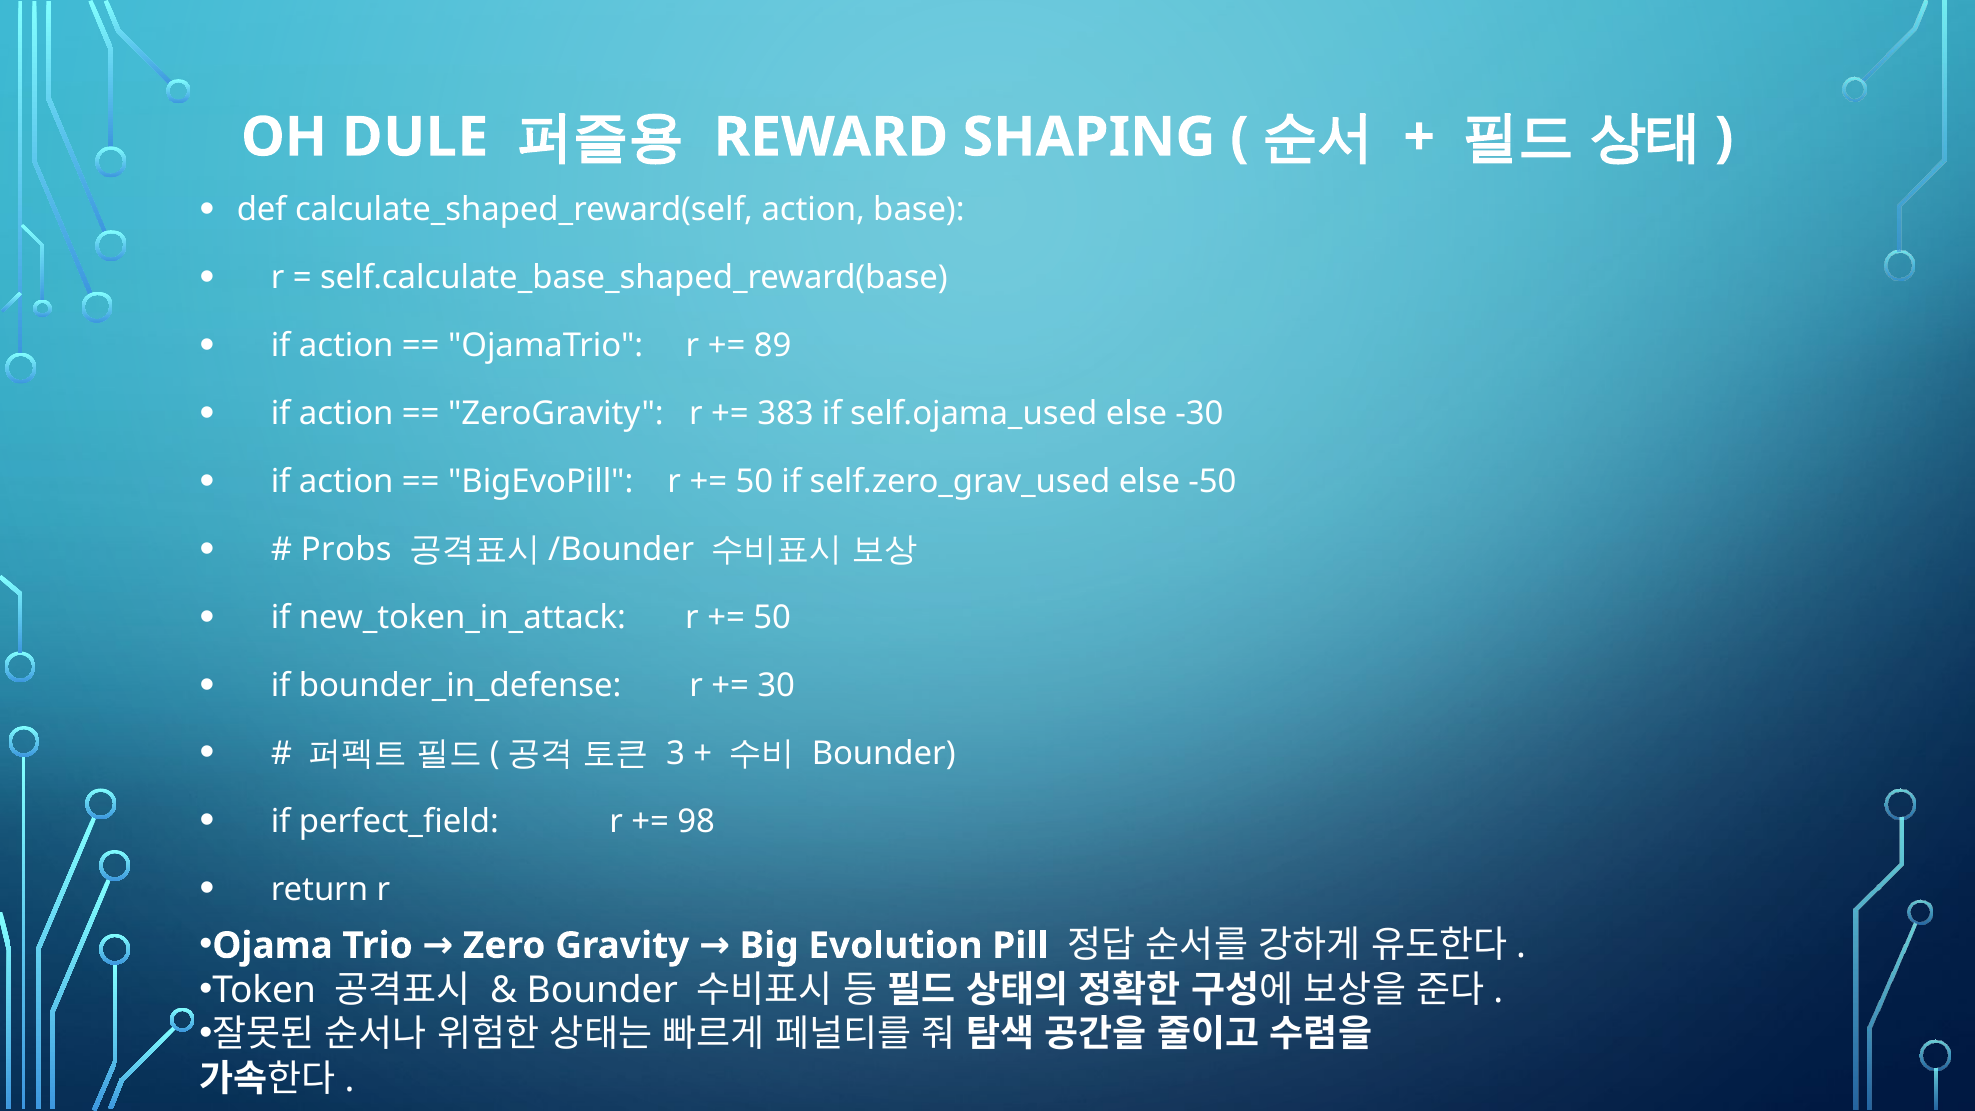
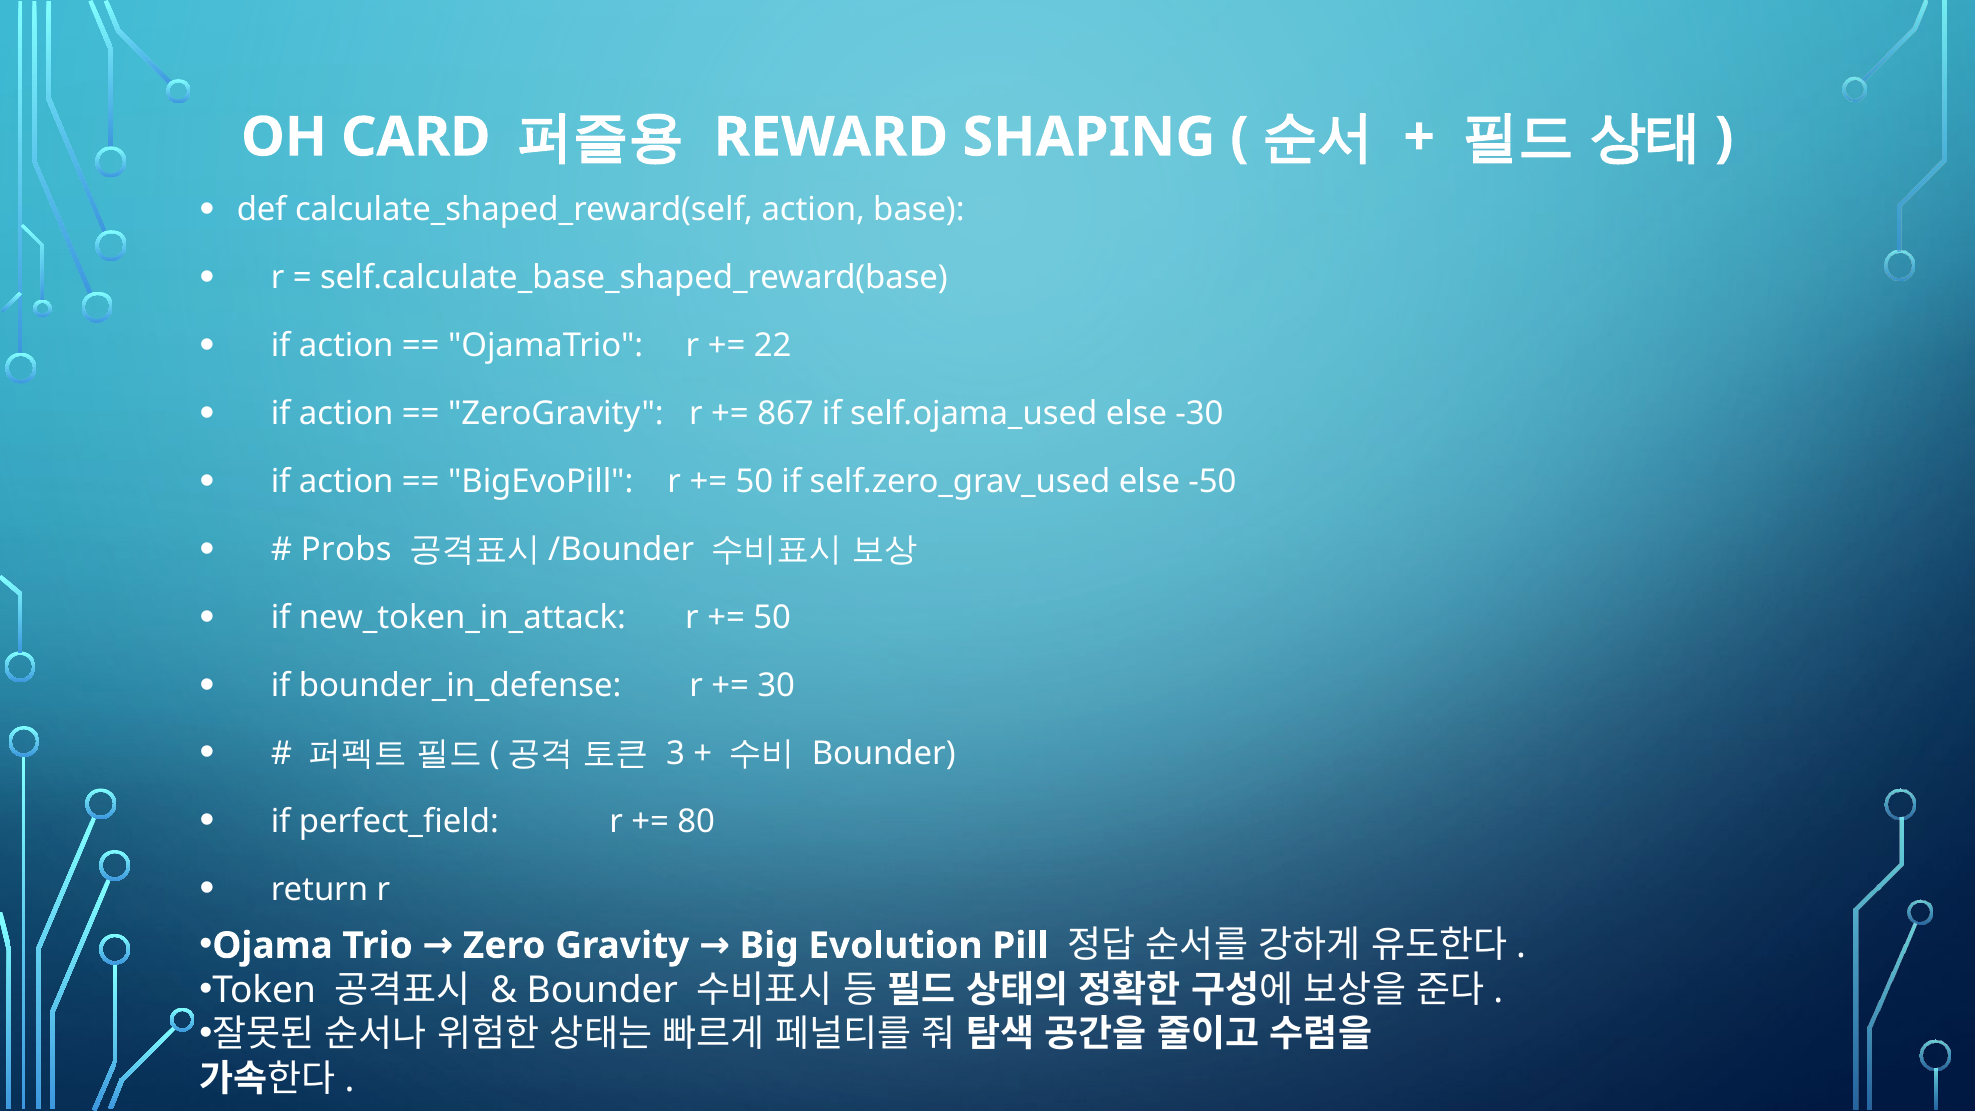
DULE: DULE -> CARD (416, 137)
89: 89 -> 22 (773, 346)
383: 383 -> 867 (785, 414)
98: 98 -> 80 (696, 822)
